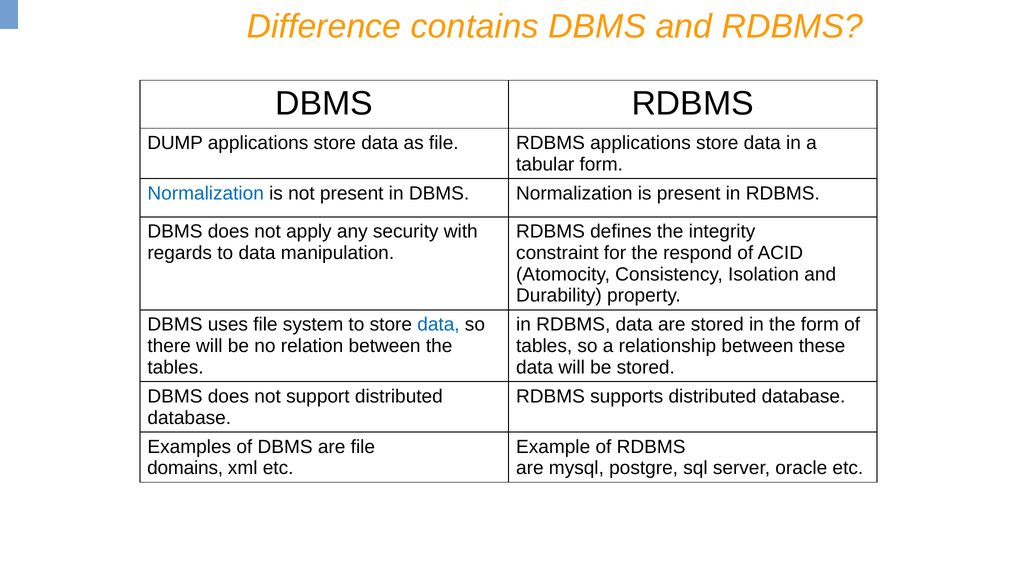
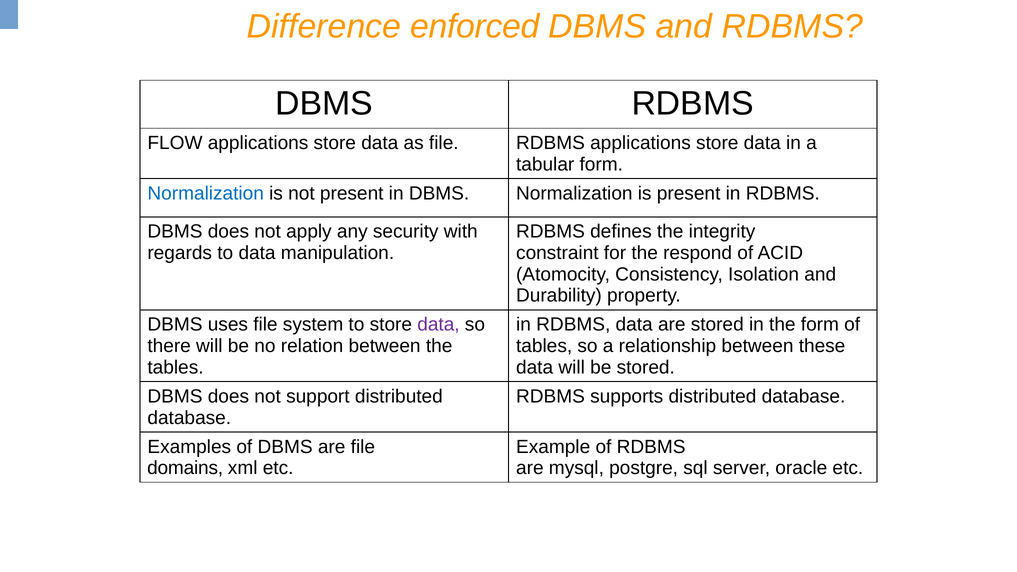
contains: contains -> enforced (475, 26)
DUMP: DUMP -> FLOW (175, 143)
data colour: blue -> purple (438, 325)
